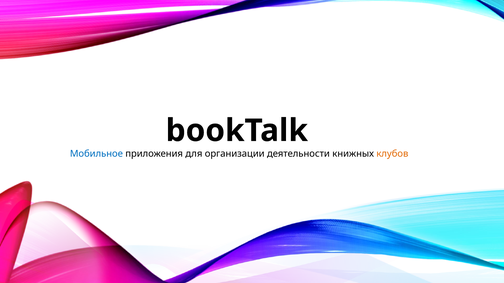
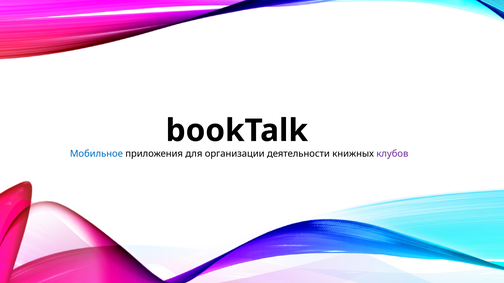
клубов colour: orange -> purple (392, 154)
